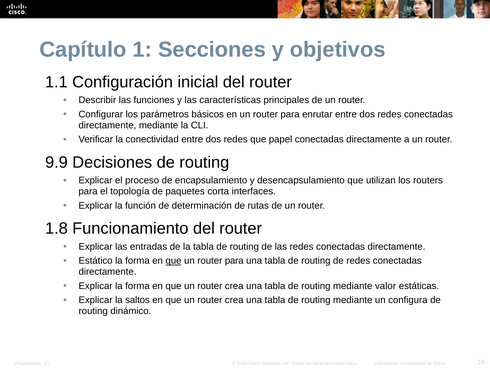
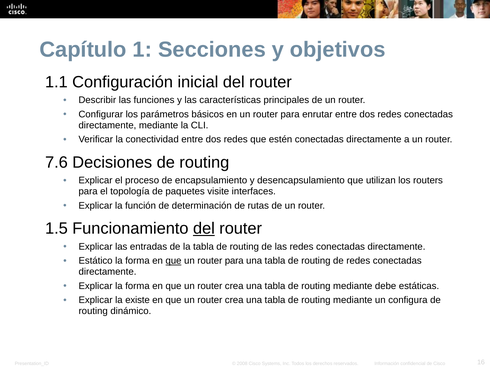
papel: papel -> estén (281, 139)
9.9: 9.9 -> 7.6 (56, 162)
corta: corta -> visite (218, 191)
1.8: 1.8 -> 1.5 (56, 228)
del underline: none -> present (204, 228)
valor: valor -> debe (386, 286)
saltos: saltos -> existe (137, 300)
